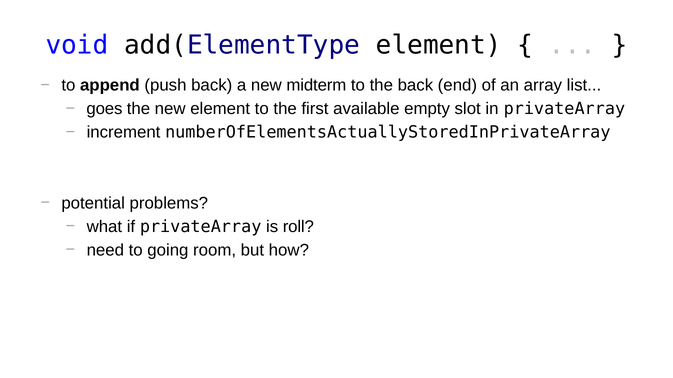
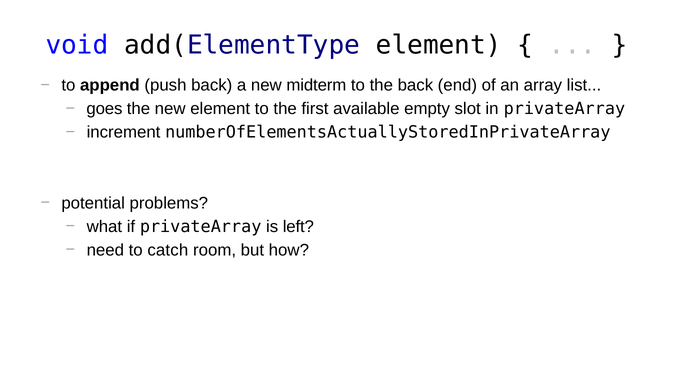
roll: roll -> left (298, 227)
going: going -> catch (168, 250)
